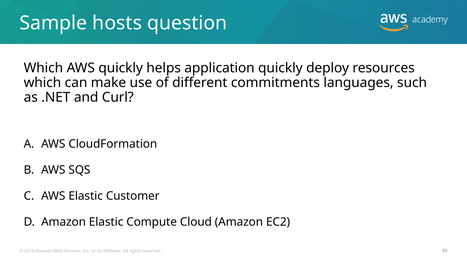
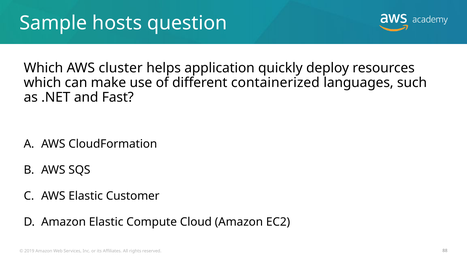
AWS quickly: quickly -> cluster (121, 68)
commitments: commitments -> containerized (275, 82)
Curl: Curl -> Fast (118, 97)
